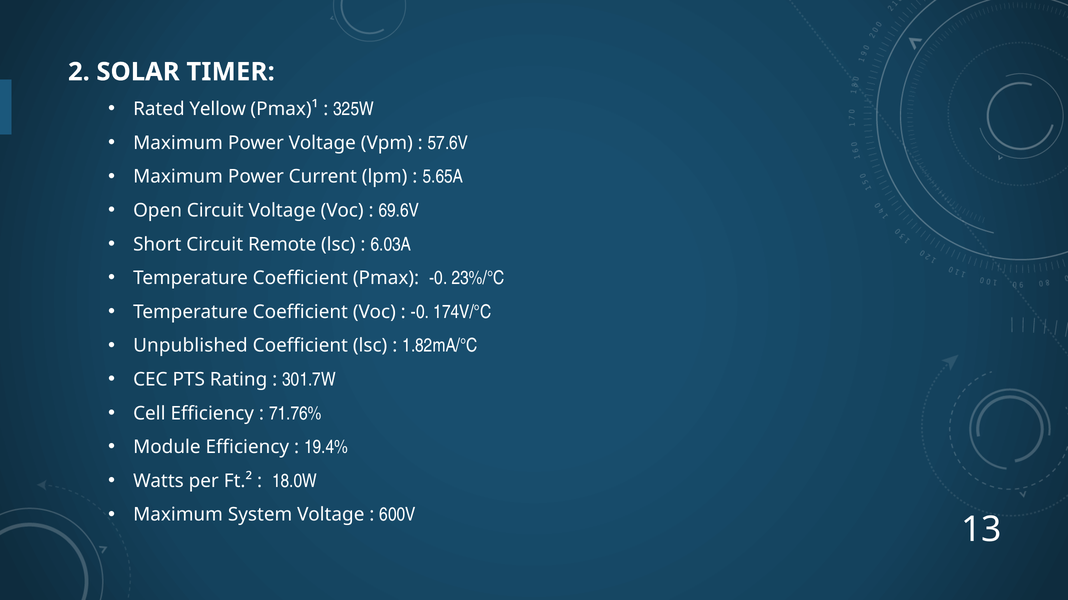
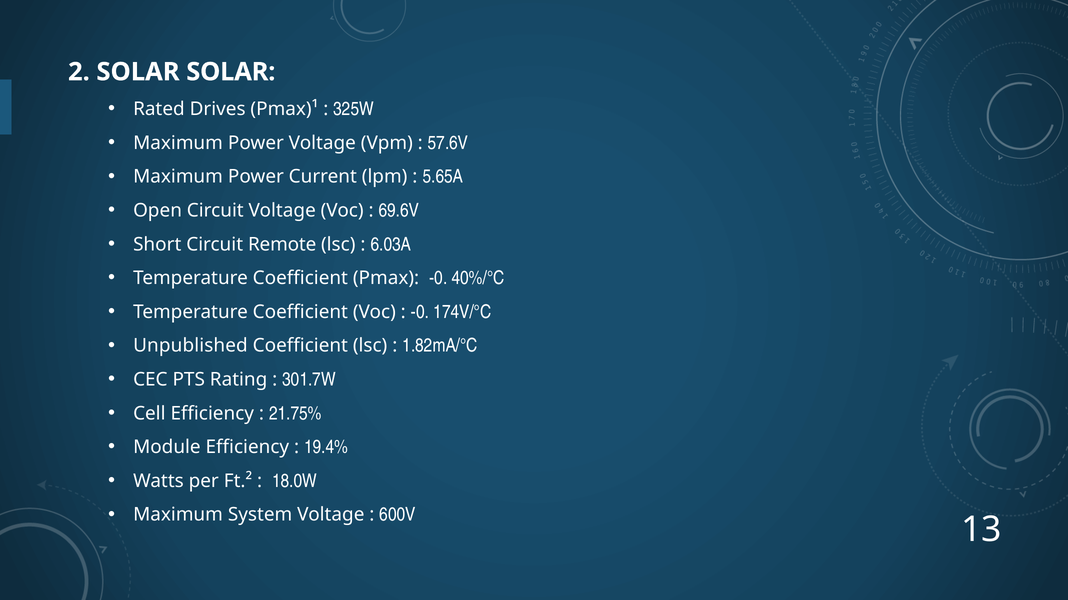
SOLAR TIMER: TIMER -> SOLAR (231, 72)
Yellow: Yellow -> Drives (218, 109)
23%/°C: 23%/°C -> 40%/°C (478, 278)
71.76%: 71.76% -> 21.75% (295, 414)
